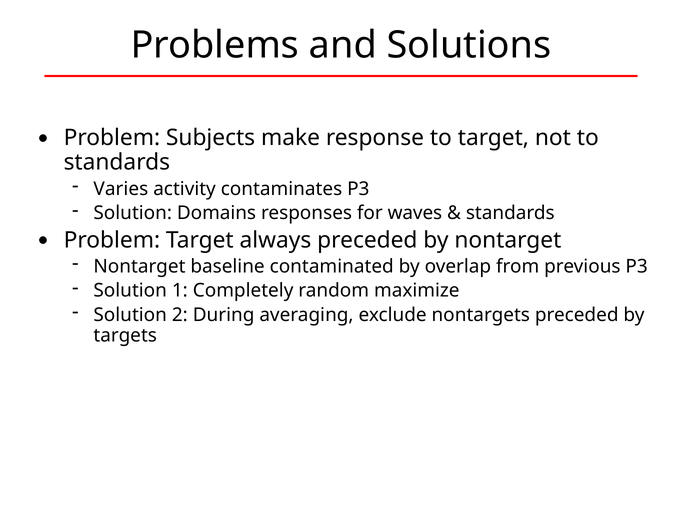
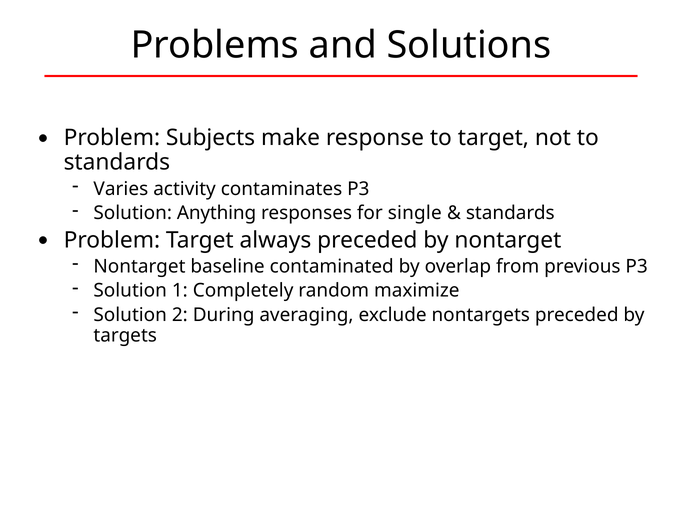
Domains: Domains -> Anything (217, 213)
waves: waves -> single (415, 213)
